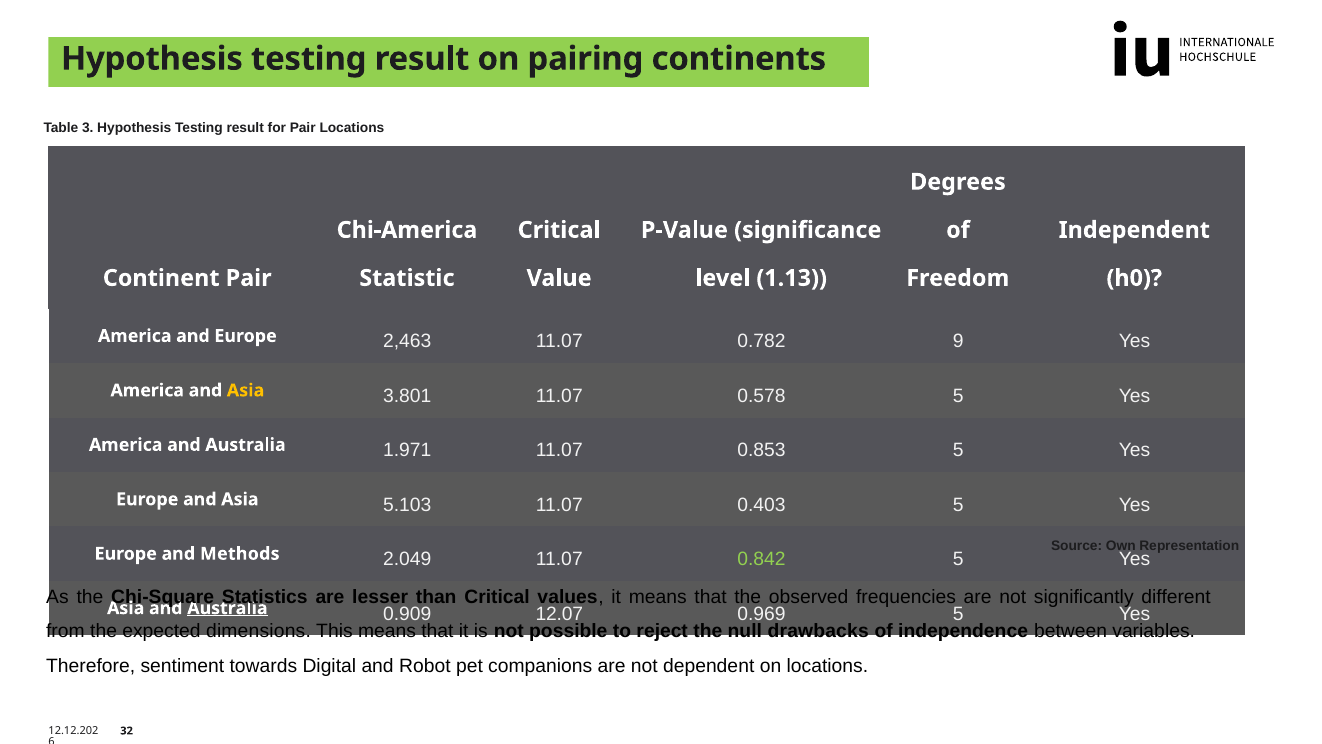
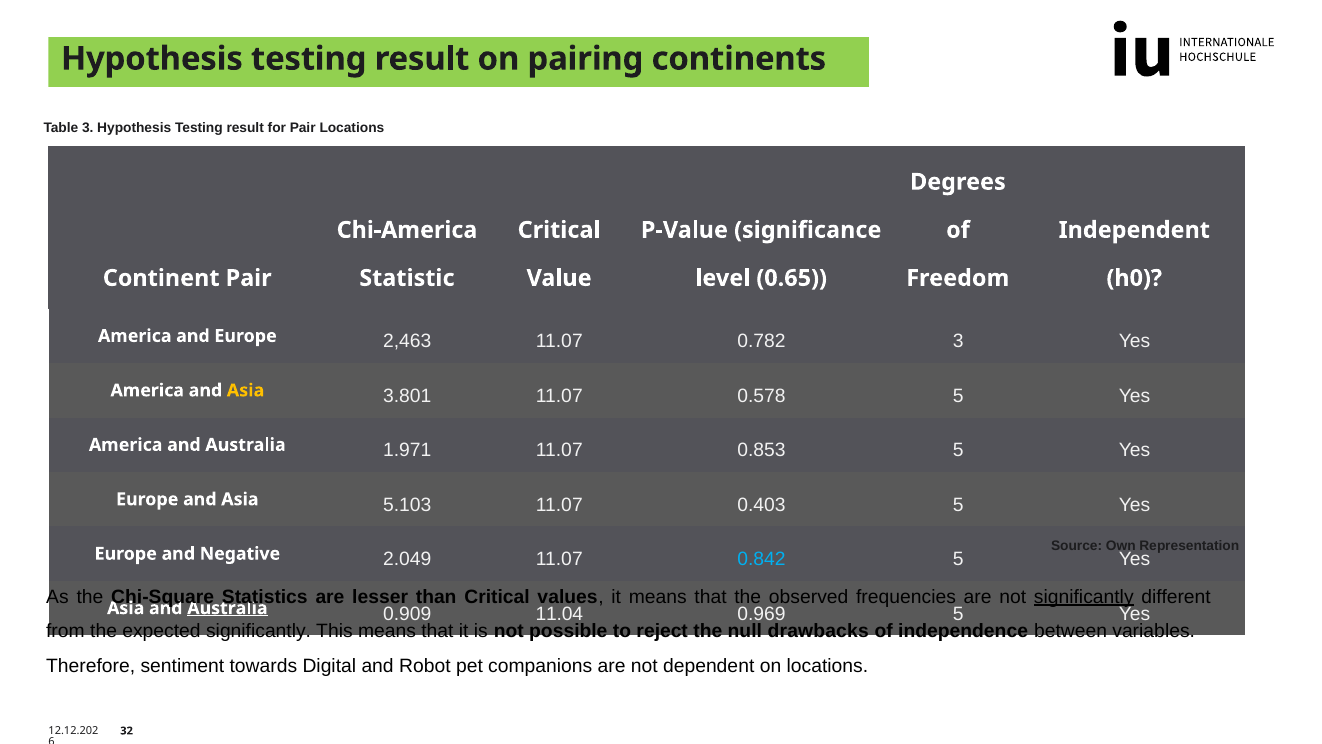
1.13: 1.13 -> 0.65 (792, 278)
0.782 9: 9 -> 3 (958, 341)
Methods: Methods -> Negative (240, 553)
0.842 colour: light green -> light blue (761, 559)
significantly underline: none -> present (1084, 596)
12.07: 12.07 -> 11.04 (559, 614)
expected dimensions: dimensions -> significantly (259, 631)
